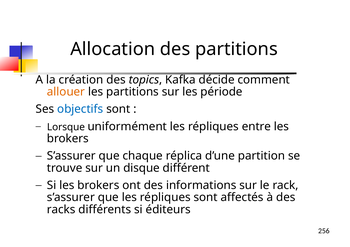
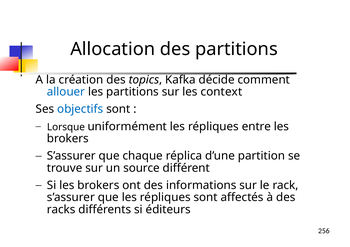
allouer colour: orange -> blue (66, 92)
période: période -> context (221, 92)
disque: disque -> source (142, 168)
